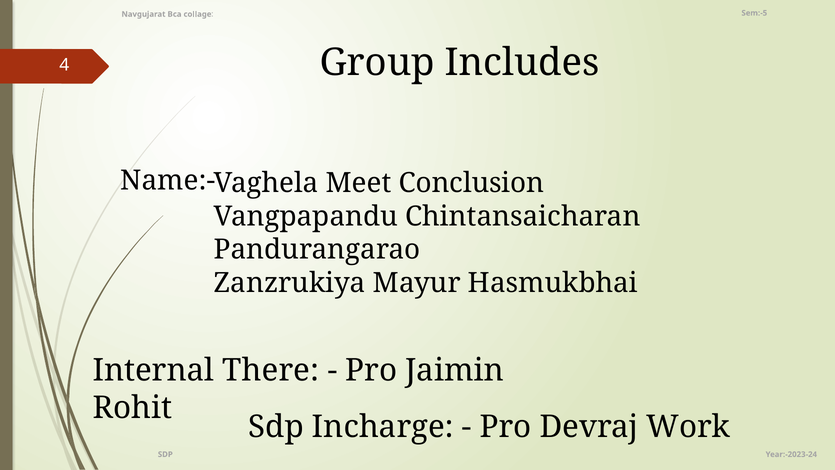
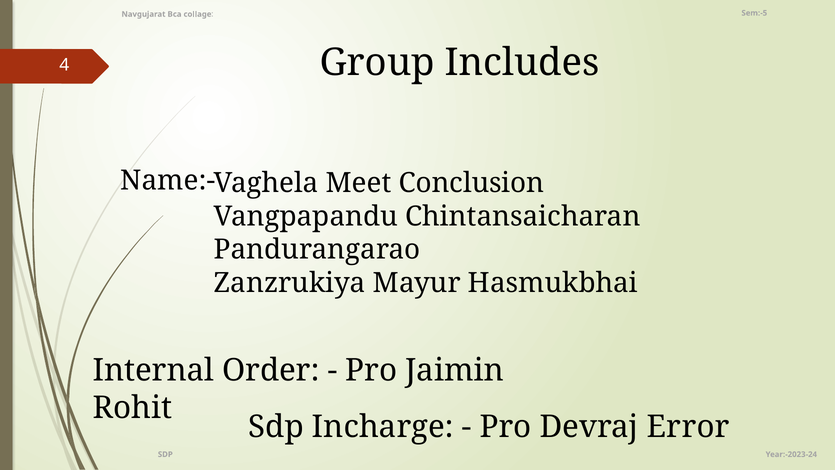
There: There -> Order (271, 370)
Work: Work -> Error (688, 427)
